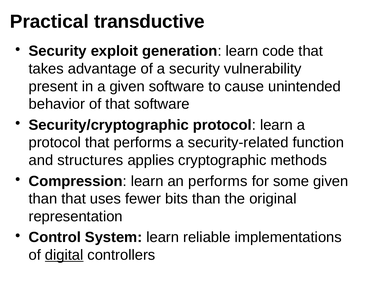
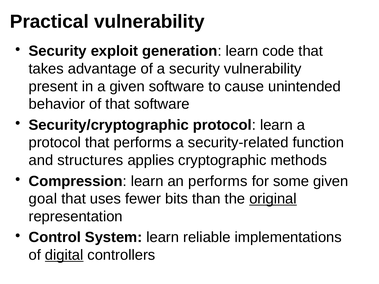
Practical transductive: transductive -> vulnerability (149, 22)
than: than -> goal (43, 199)
original underline: none -> present (273, 199)
